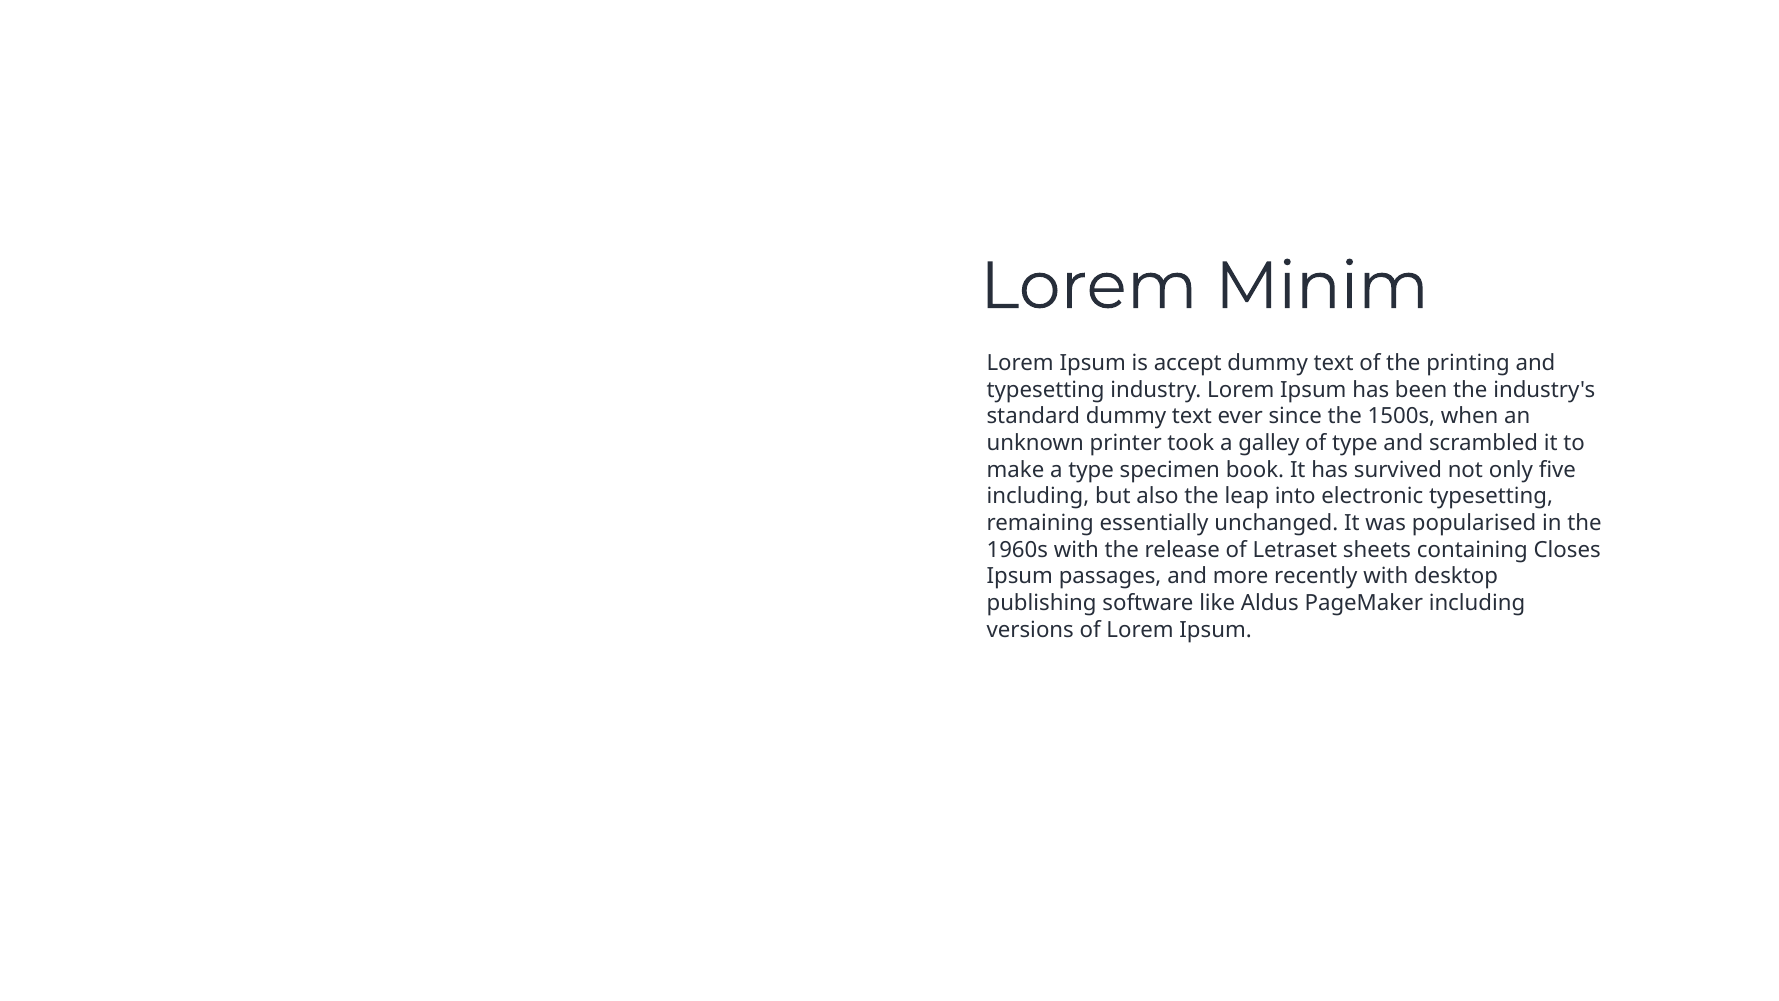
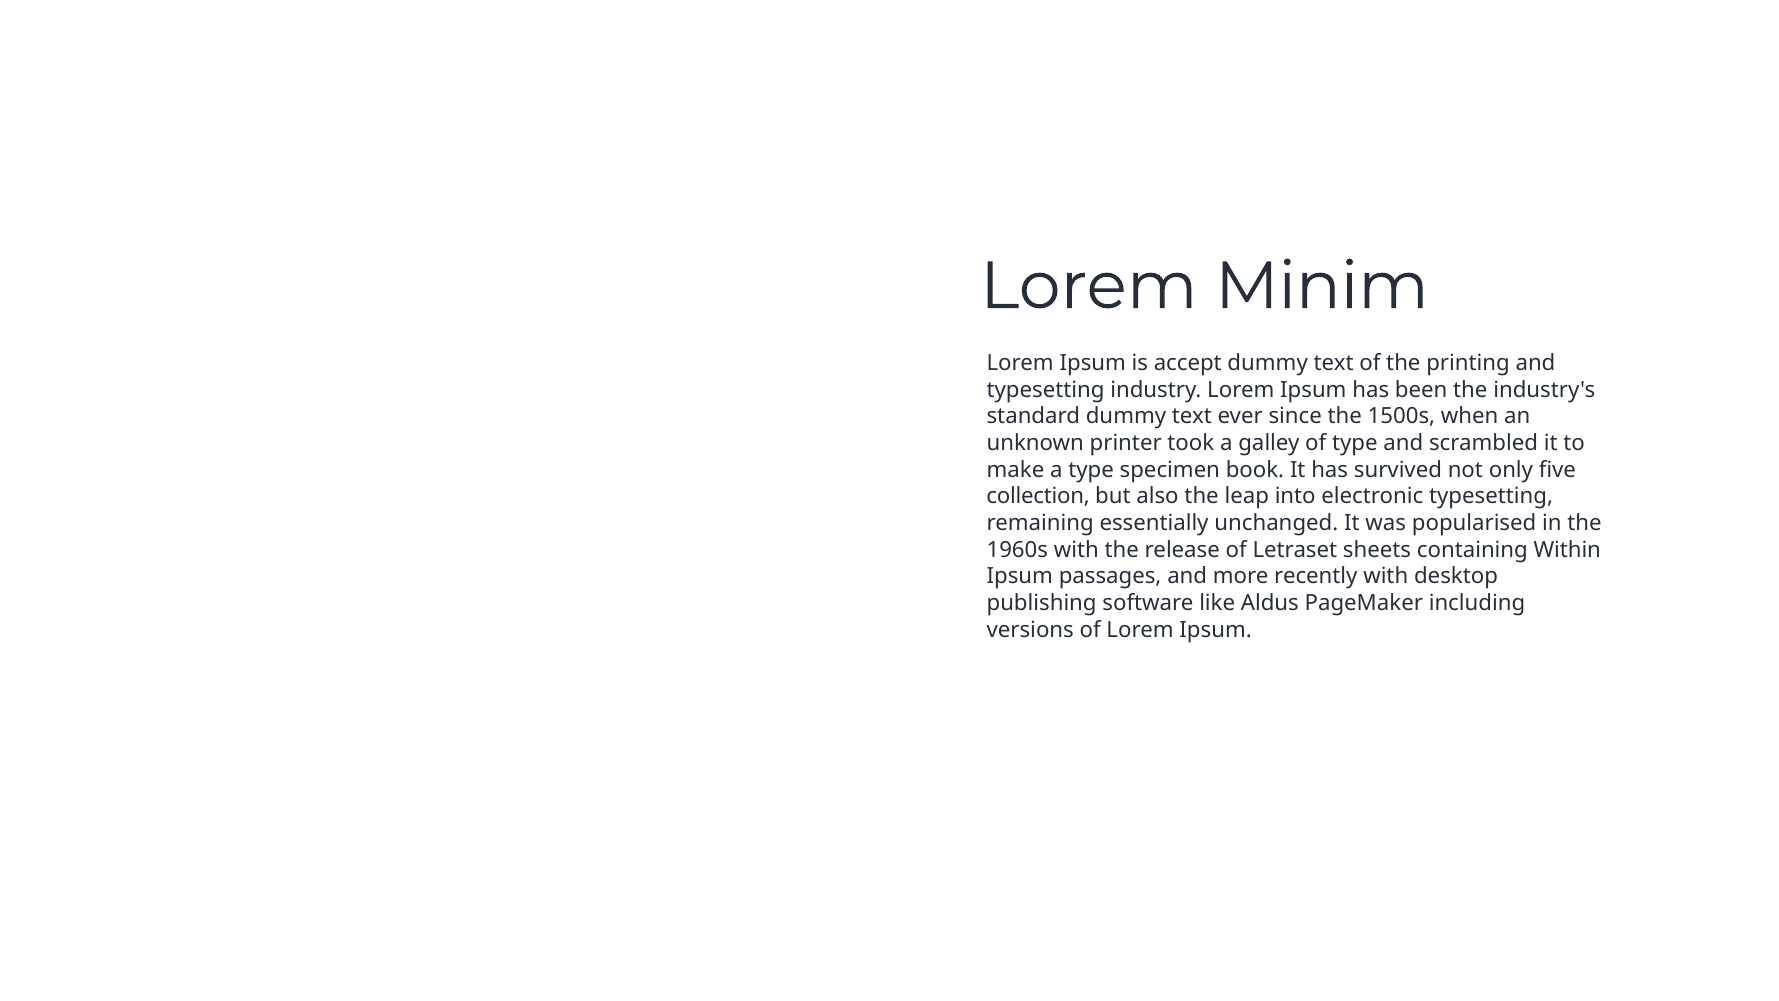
including: including -> collection (1038, 496)
Closes: Closes -> Within (1567, 550)
